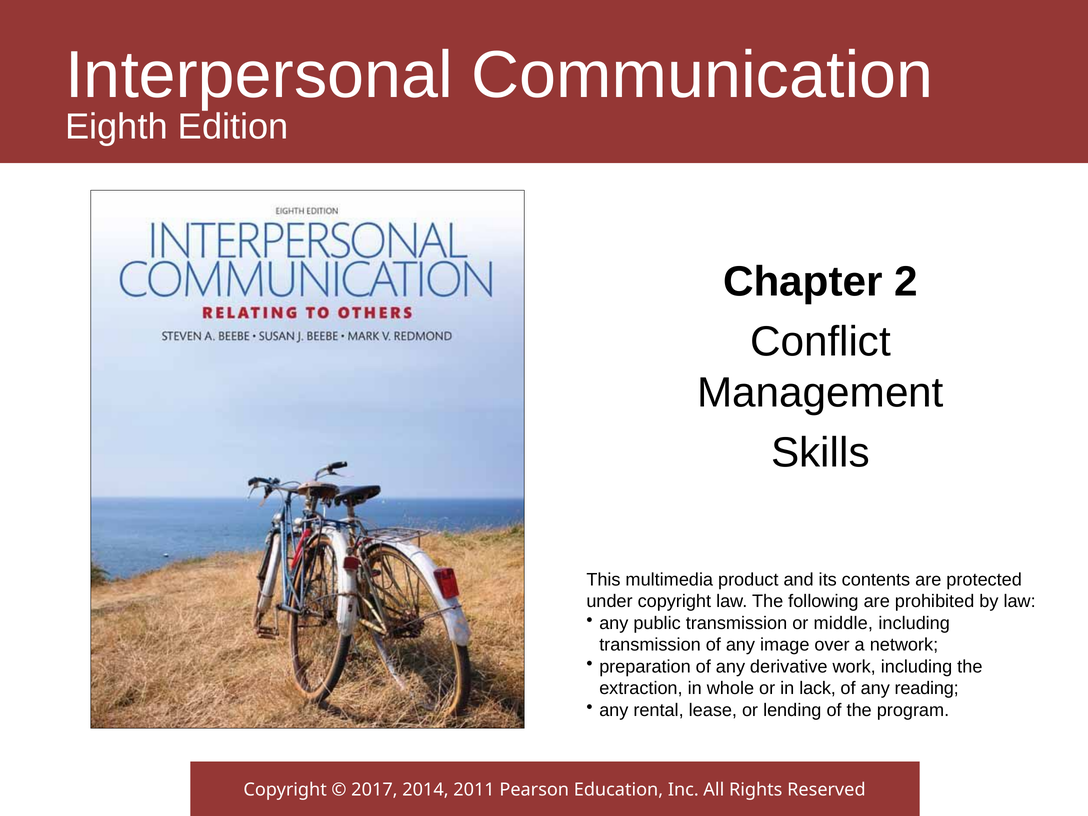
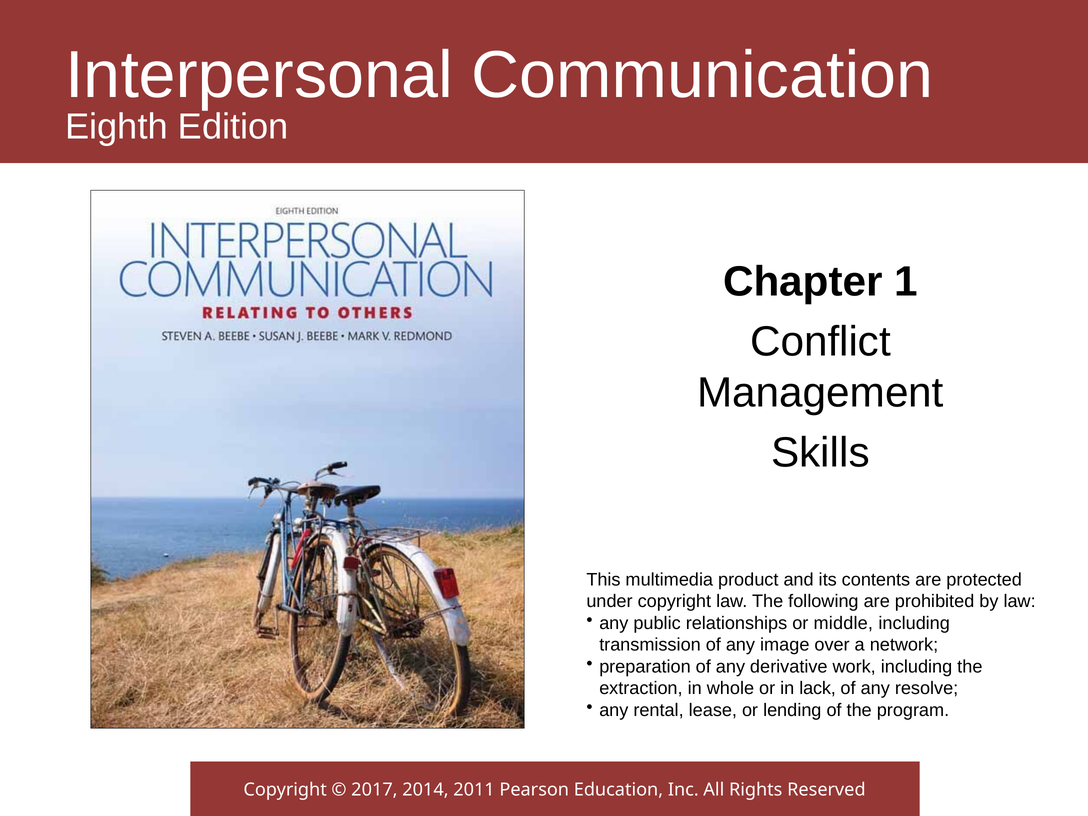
2: 2 -> 1 (906, 282)
public transmission: transmission -> relationships (736, 623)
reading: reading -> resolve (927, 688)
